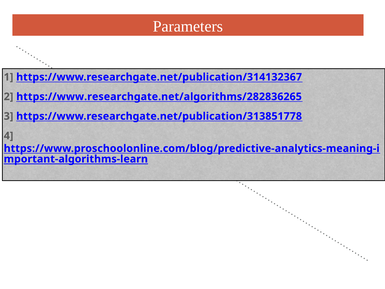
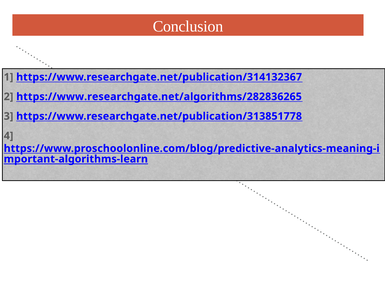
Parameters: Parameters -> Conclusion (188, 26)
